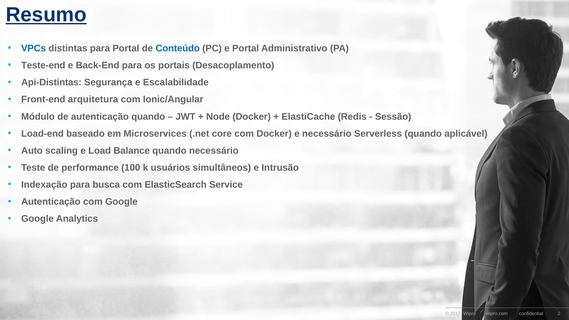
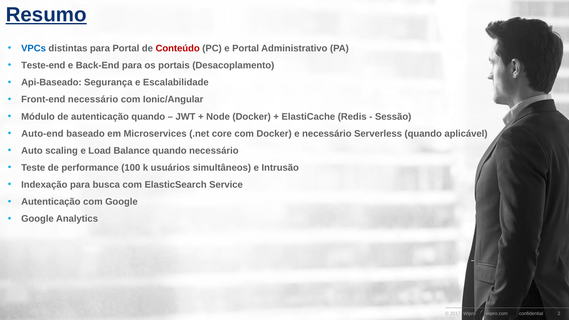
Conteúdo colour: blue -> red (178, 48)
Api-Distintas: Api-Distintas -> Api-Baseado (51, 82)
Front-end arquitetura: arquitetura -> necessário (93, 100)
Load-end: Load-end -> Auto-end (42, 134)
